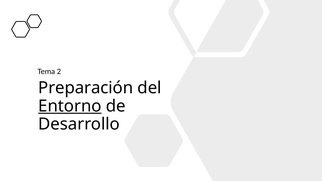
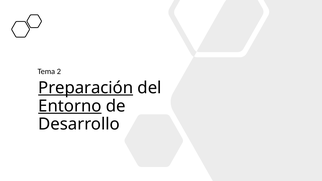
Preparación underline: none -> present (86, 88)
